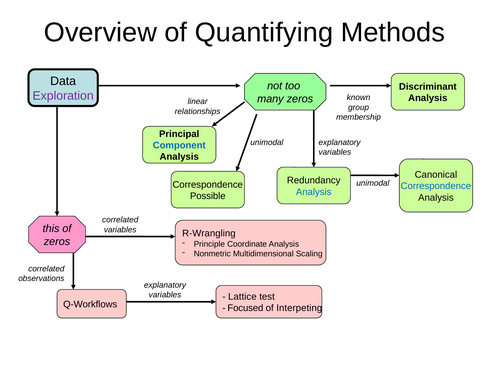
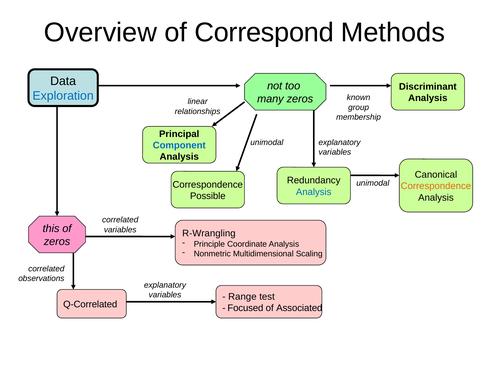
Quantifying: Quantifying -> Correspond (264, 32)
Exploration colour: purple -> blue (63, 96)
Correspondence colour: blue -> orange (436, 186)
Lattice: Lattice -> Range (242, 296)
Q-Workflows: Q-Workflows -> Q-Correlated (90, 304)
Interpeting: Interpeting -> Associated (299, 308)
